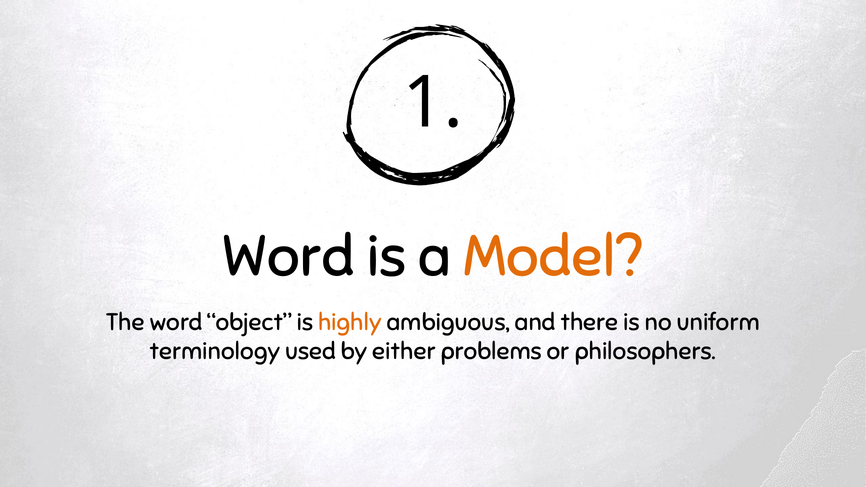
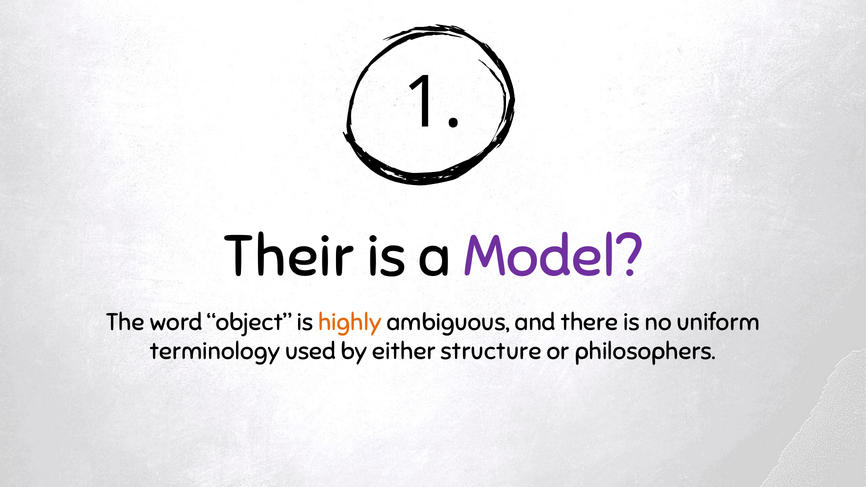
Word: Word -> Their (289, 257)
Model colour: orange -> purple (553, 257)
problems: problems -> structure (491, 352)
